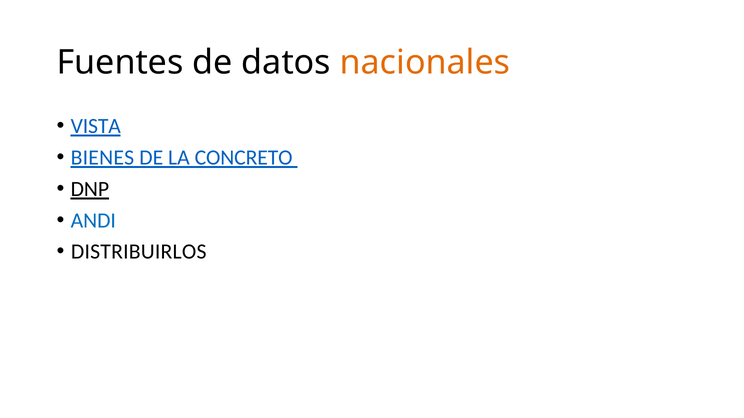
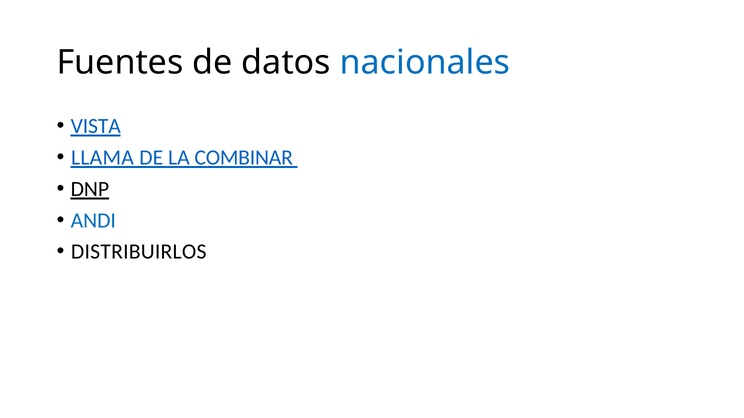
nacionales colour: orange -> blue (425, 62)
BIENES: BIENES -> LLAMA (102, 158)
CONCRETO: CONCRETO -> COMBINAR (244, 158)
